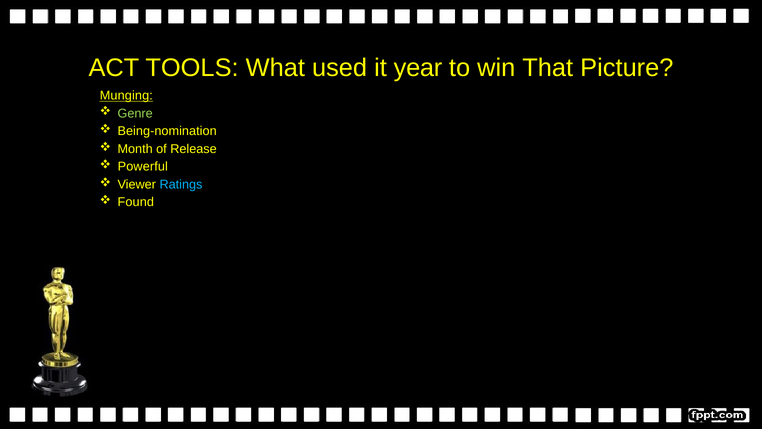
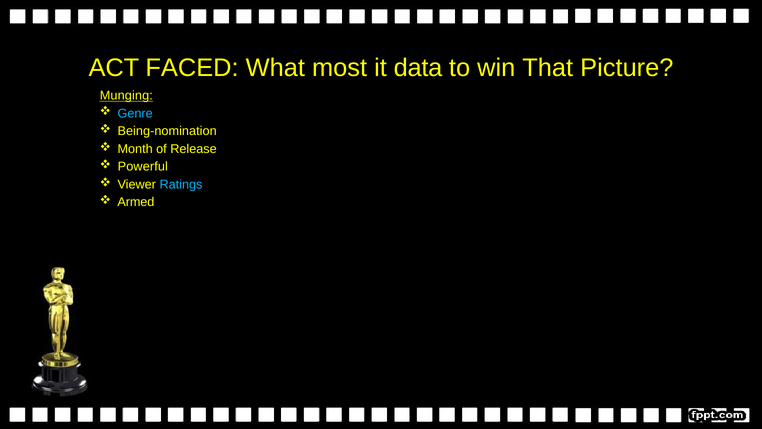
TOOLS: TOOLS -> FACED (192, 68)
used: used -> most (340, 68)
year: year -> data (418, 68)
Genre colour: light green -> light blue (135, 113)
Found: Found -> Armed (136, 202)
